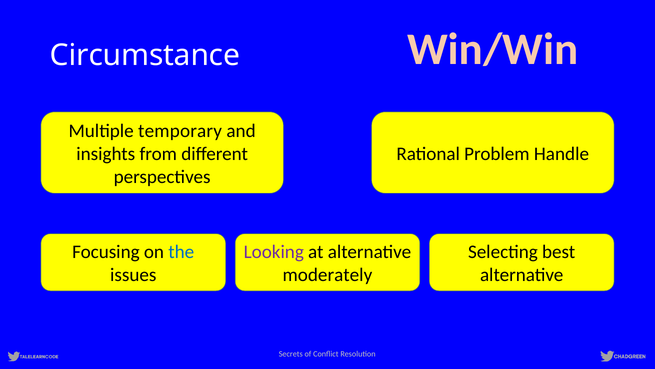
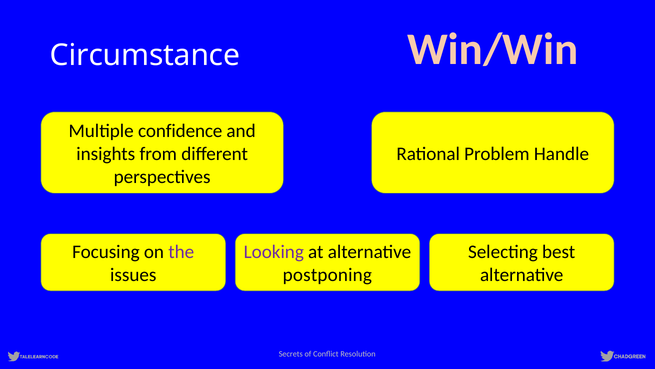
temporary: temporary -> confidence (180, 131)
the colour: blue -> purple (181, 252)
moderately: moderately -> postponing (327, 275)
